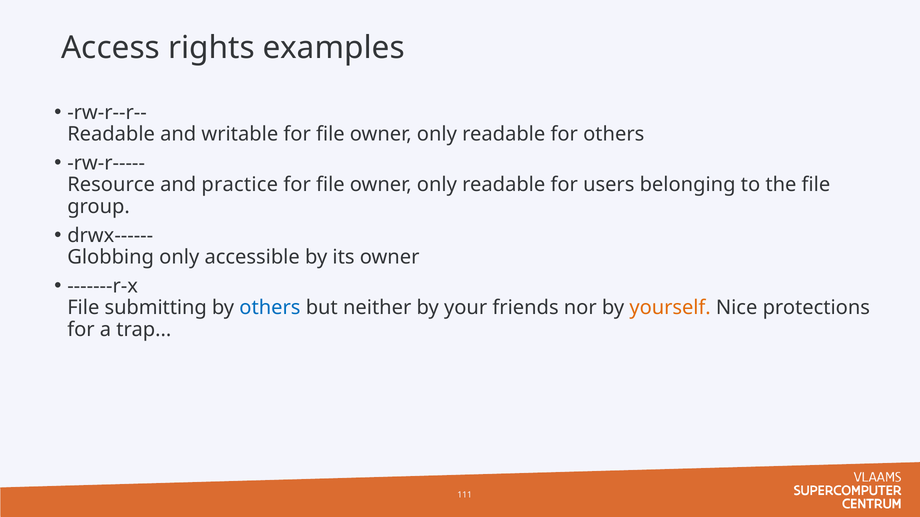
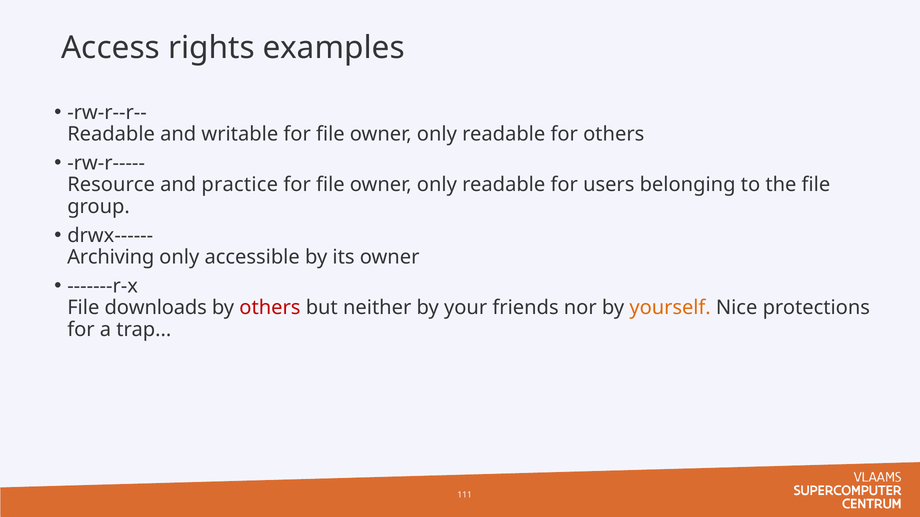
Globbing: Globbing -> Archiving (111, 257)
submitting: submitting -> downloads (156, 308)
others colour: blue -> red (270, 308)
